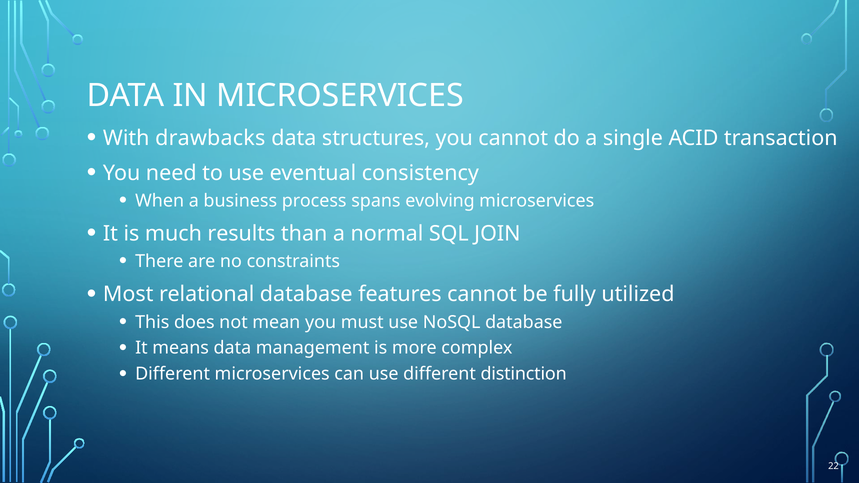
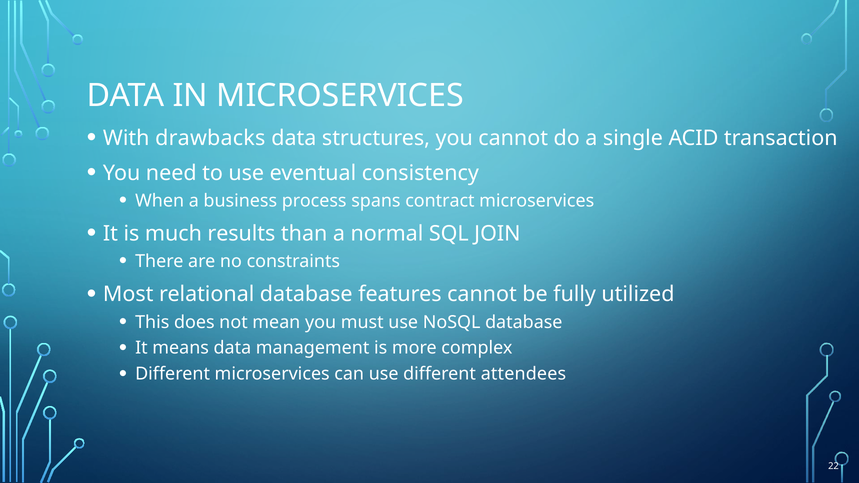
evolving: evolving -> contract (440, 201)
distinction: distinction -> attendees (523, 374)
